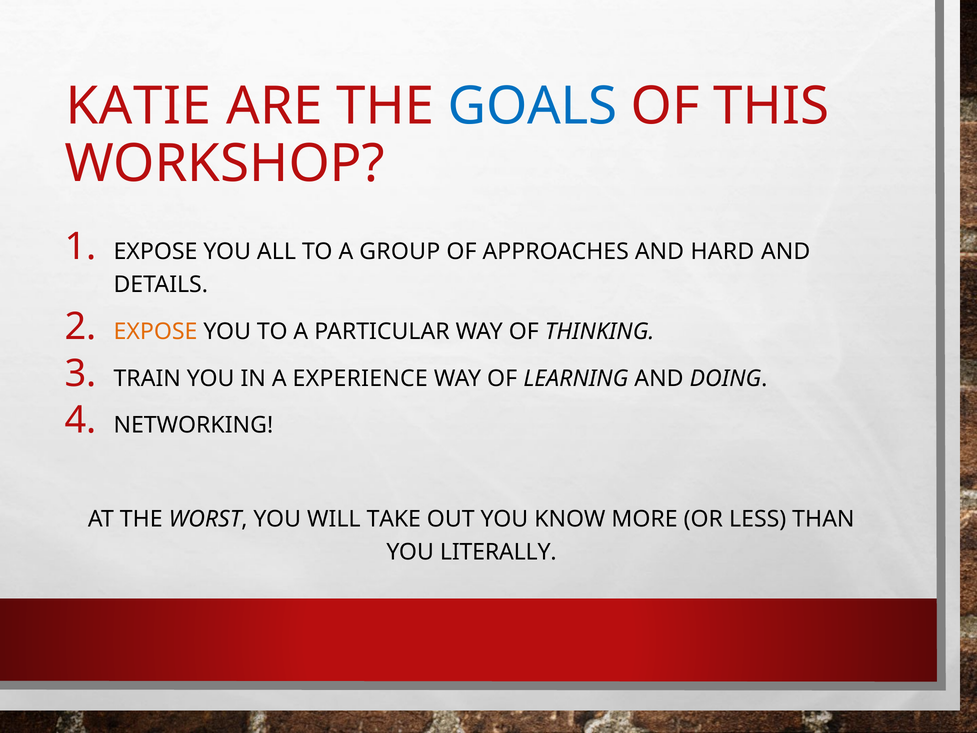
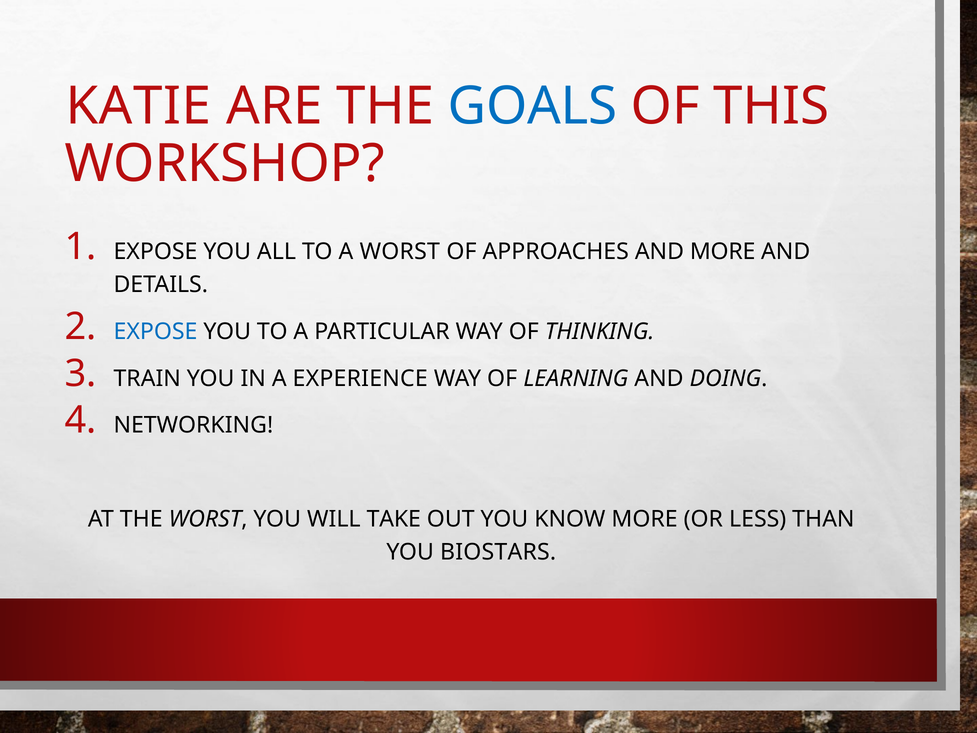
A GROUP: GROUP -> WORST (400, 251)
AND HARD: HARD -> MORE (723, 251)
EXPOSE colour: orange -> blue (155, 332)
LITERALLY: LITERALLY -> BIOSTARS (498, 552)
